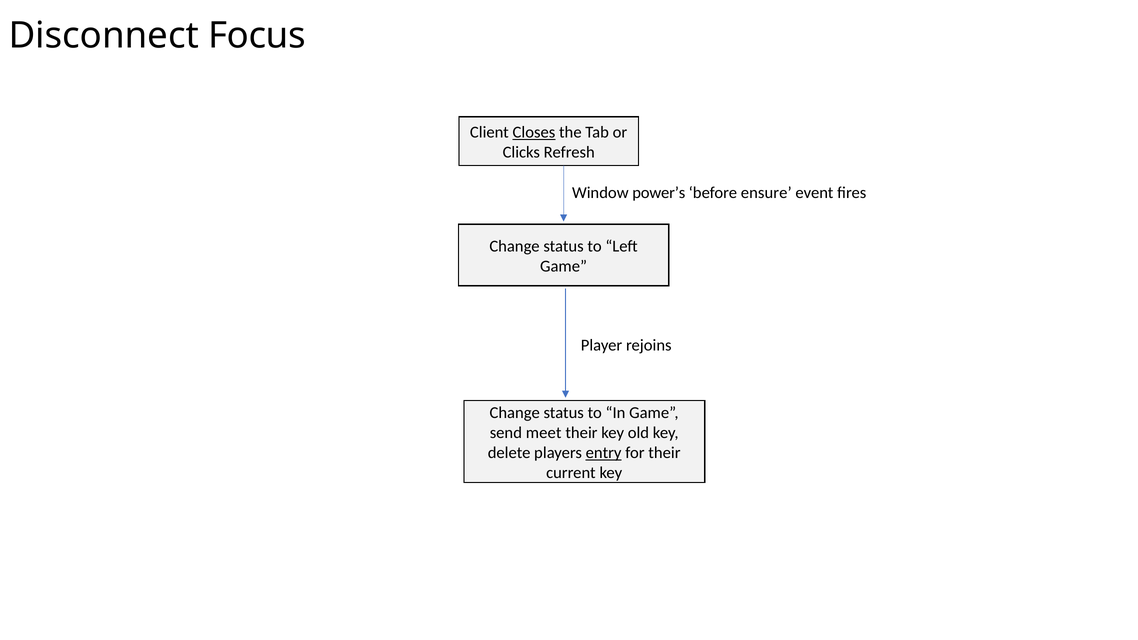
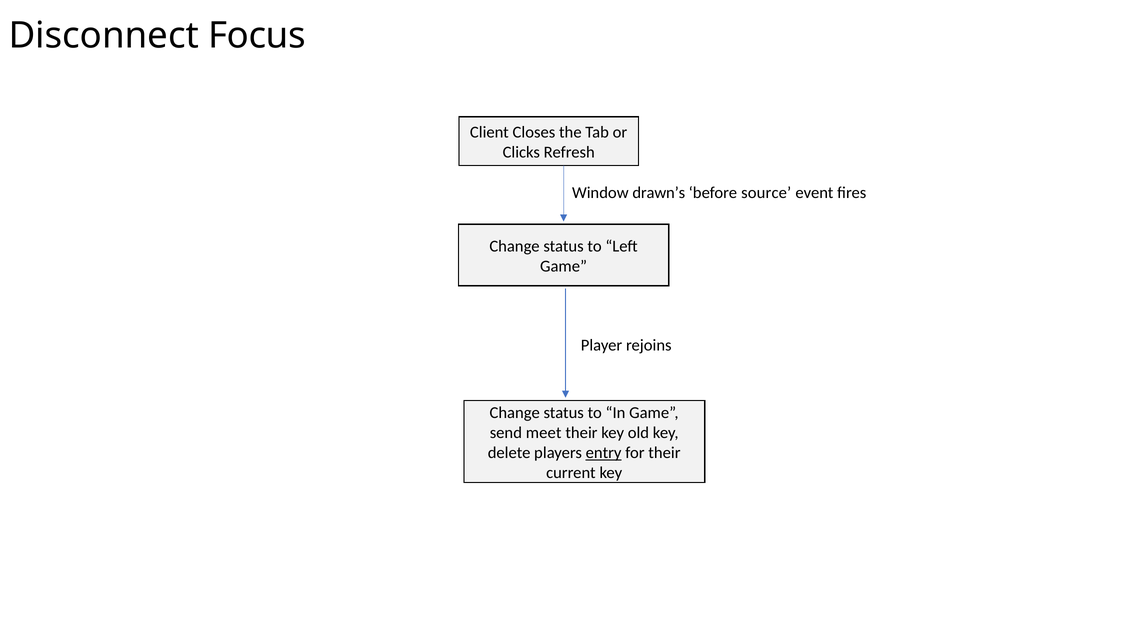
Closes underline: present -> none (534, 132)
power’s: power’s -> drawn’s (659, 193)
ensure: ensure -> source (766, 193)
